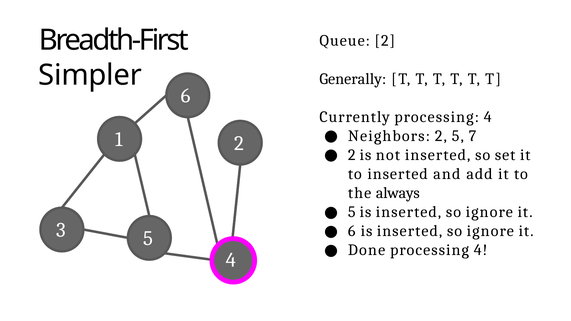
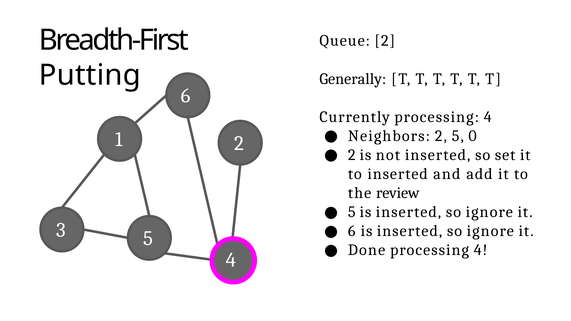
Simpler: Simpler -> Putting (90, 75)
7: 7 -> 0 (473, 136)
always: always -> review (398, 193)
